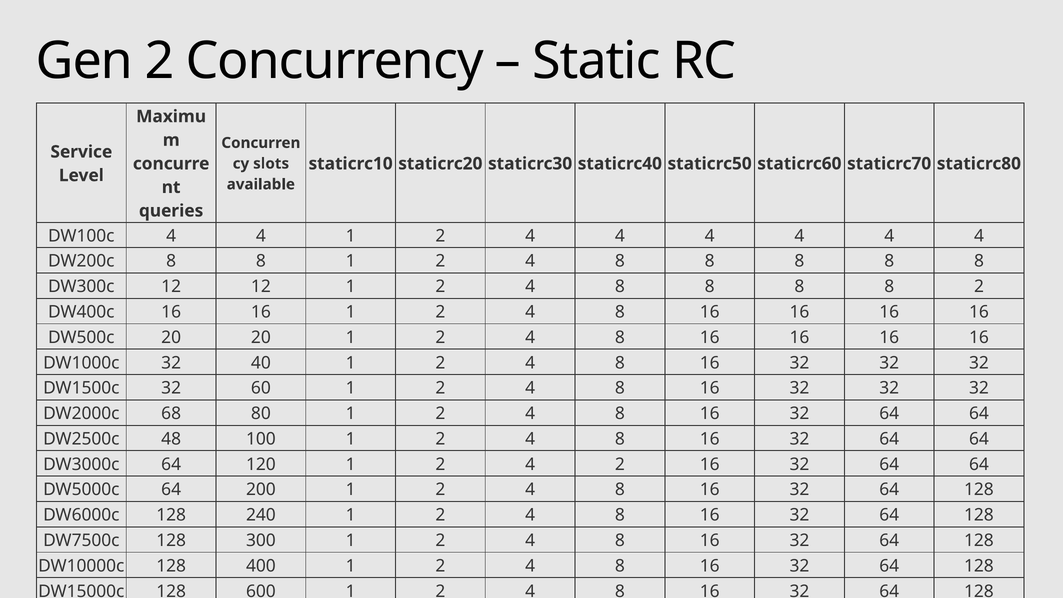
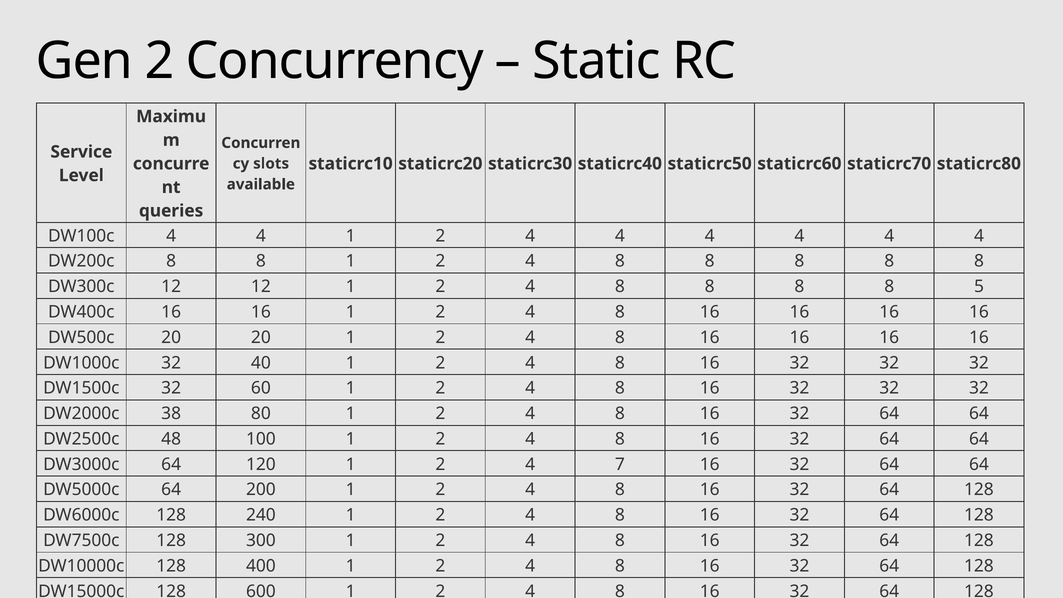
8 2: 2 -> 5 (979, 287)
68: 68 -> 38 (171, 413)
4 2: 2 -> 7 (620, 464)
